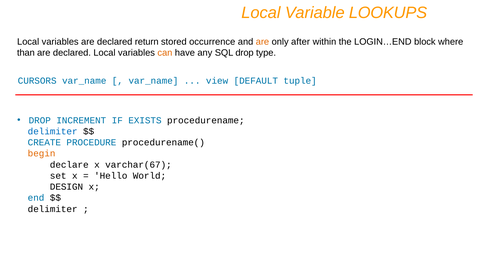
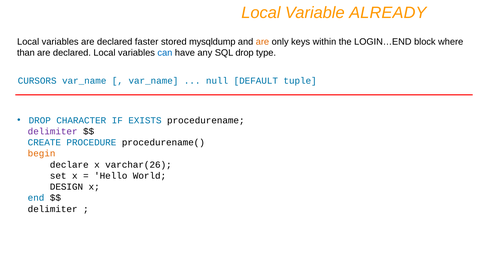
LOOKUPS: LOOKUPS -> ALREADY (388, 13)
return: return -> faster (147, 42)
occurrence: occurrence -> mysqldump (212, 42)
after: after -> keys (301, 42)
can colour: orange -> blue (165, 53)
view: view -> null (217, 81)
INCREMENT: INCREMENT -> CHARACTER (81, 120)
delimiter colour: blue -> purple (53, 131)
varchar(67: varchar(67 -> varchar(26 (138, 164)
